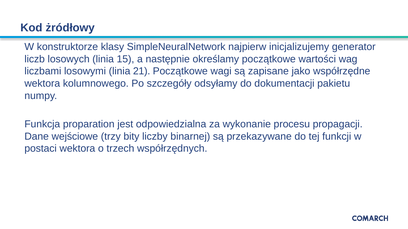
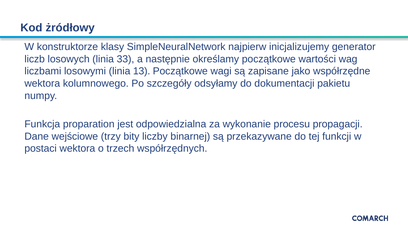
15: 15 -> 33 (126, 59)
21: 21 -> 13 (142, 71)
